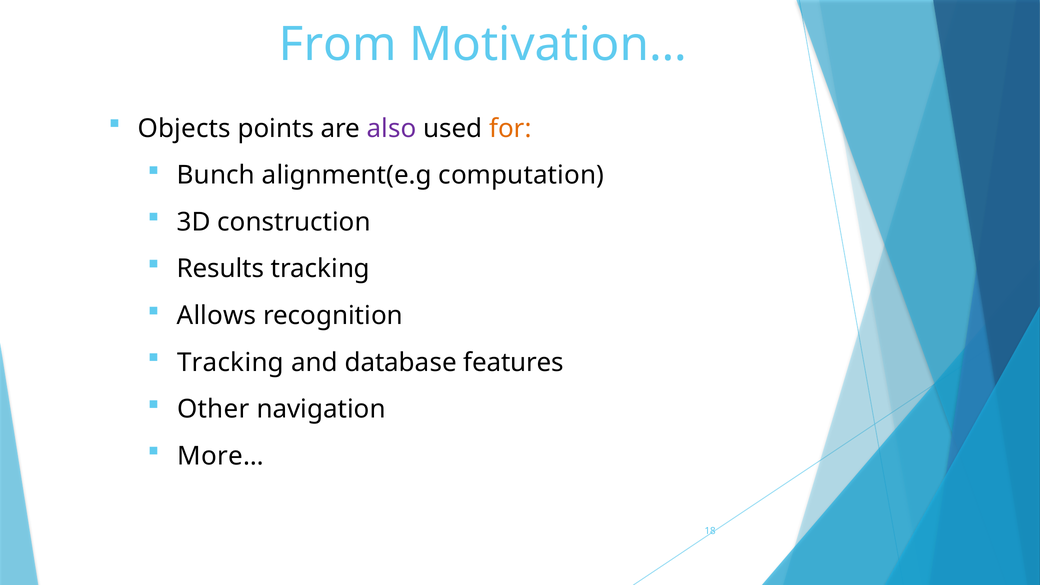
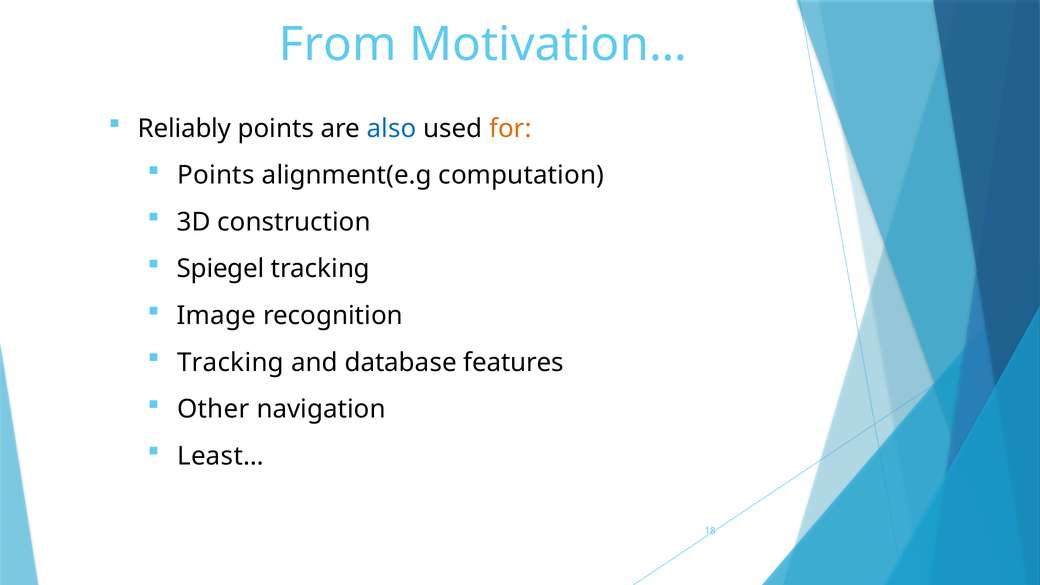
Objects: Objects -> Reliably (184, 128)
also colour: purple -> blue (392, 128)
Bunch: Bunch -> Points (216, 175)
Results: Results -> Spiegel (221, 269)
Allows: Allows -> Image (216, 316)
More…: More… -> Least… (220, 456)
